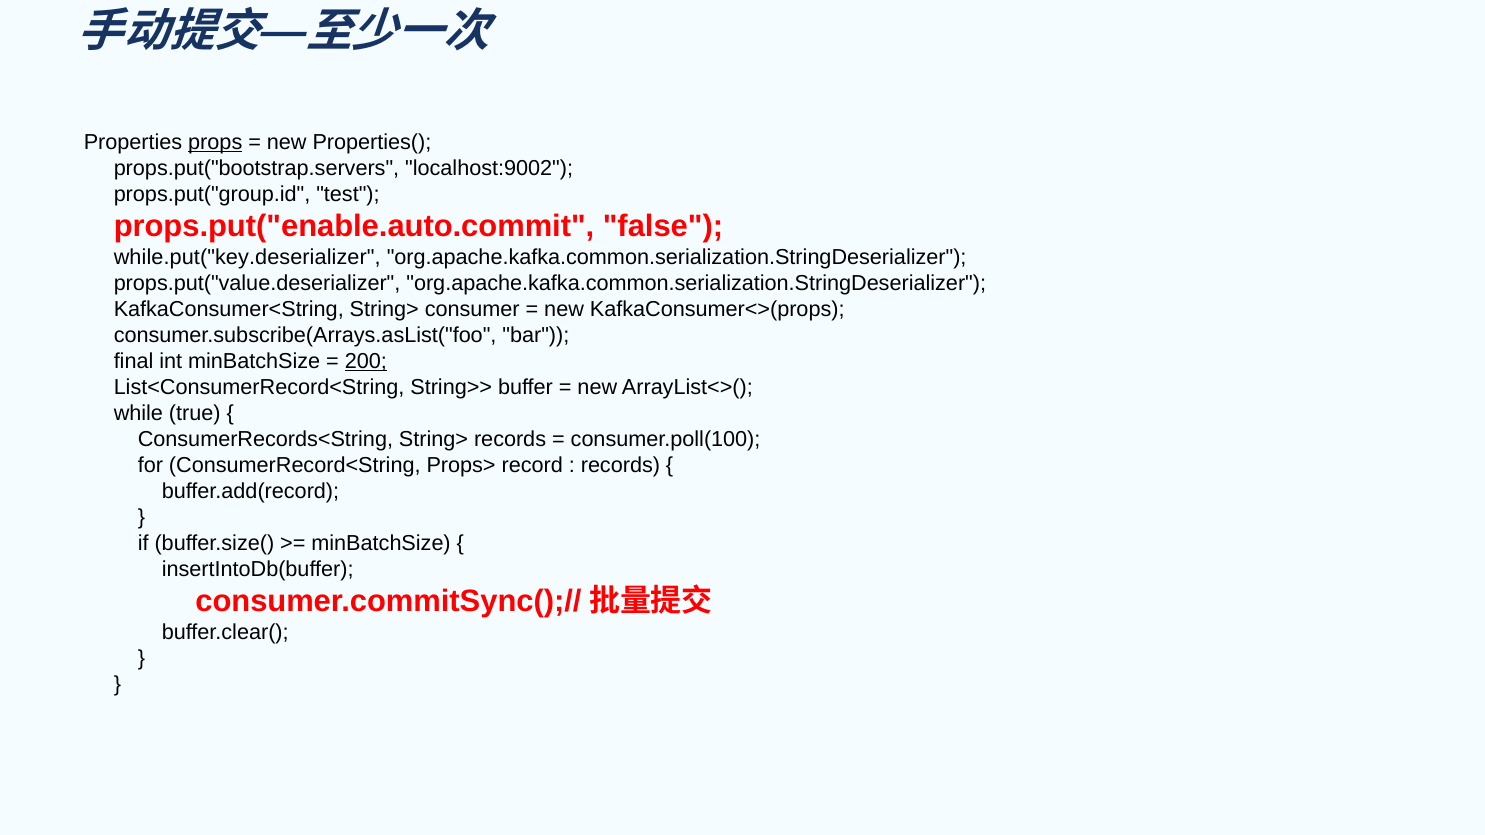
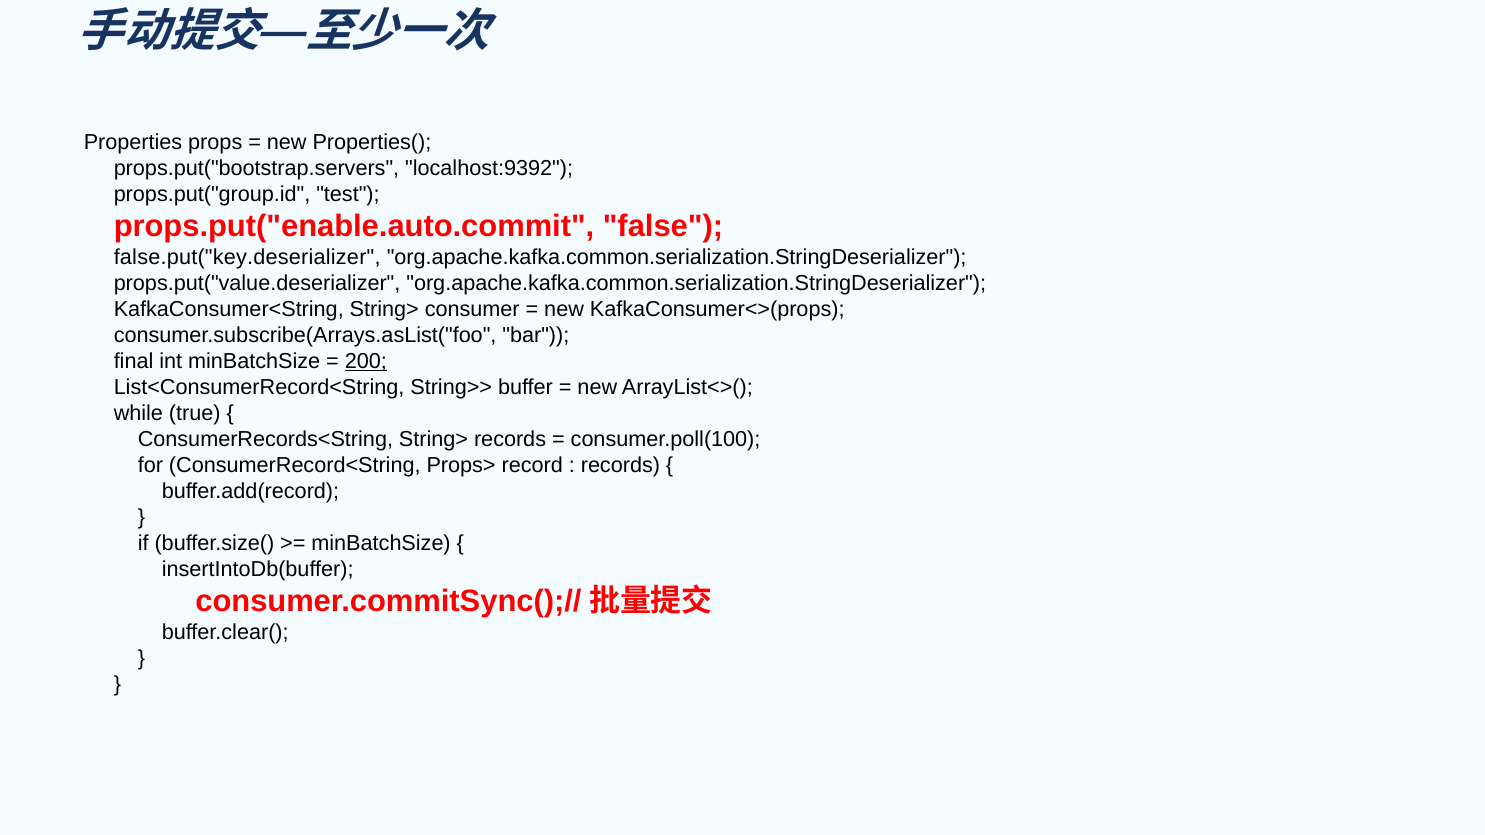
props underline: present -> none (215, 142)
localhost:9002: localhost:9002 -> localhost:9392 (489, 168)
while.put("key.deserializer: while.put("key.deserializer -> false.put("key.deserializer (247, 258)
